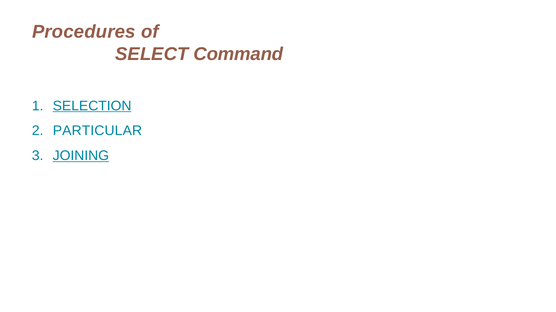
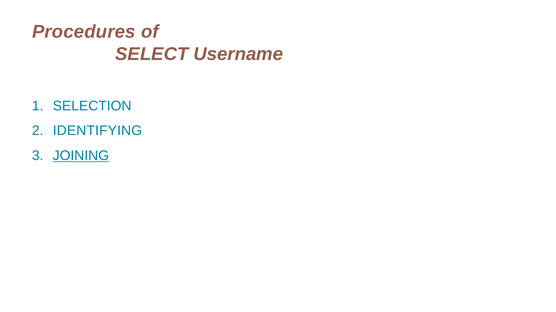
Command: Command -> Username (238, 54)
SELECTION underline: present -> none (92, 106)
PARTICULAR: PARTICULAR -> IDENTIFYING (97, 131)
